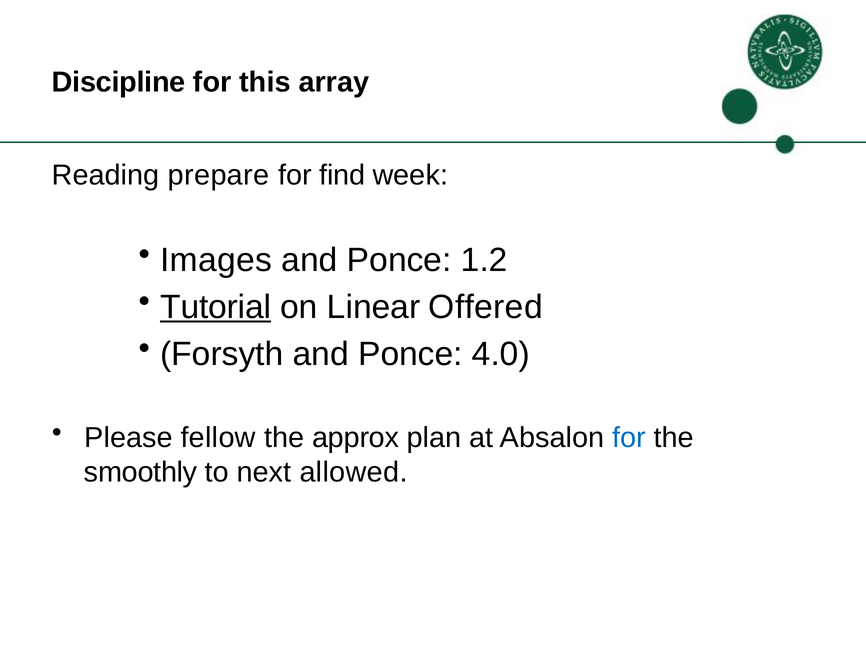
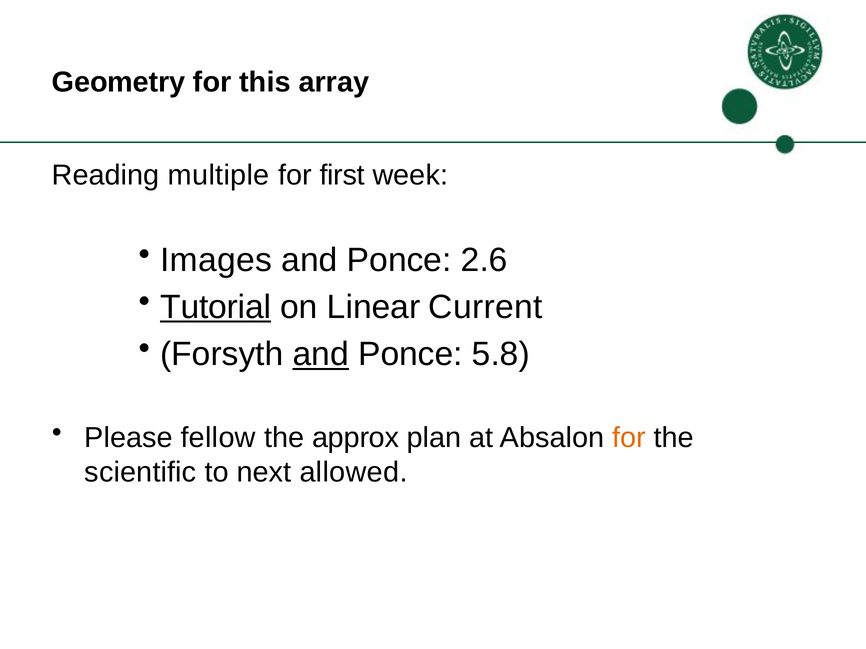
Discipline: Discipline -> Geometry (119, 82)
prepare: prepare -> multiple (219, 175)
find: find -> first (342, 175)
1.2: 1.2 -> 2.6 (484, 260)
Offered: Offered -> Current (486, 307)
and underline: none -> present (321, 355)
4.0: 4.0 -> 5.8 (501, 355)
for colour: blue -> orange (629, 438)
smoothly: smoothly -> scientific (140, 473)
